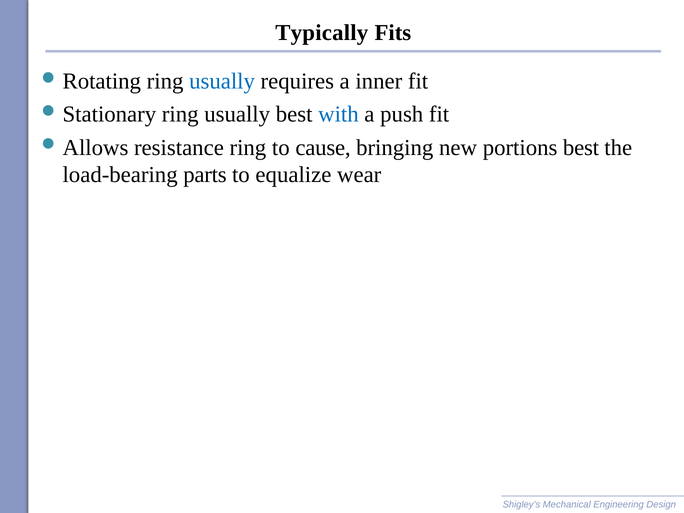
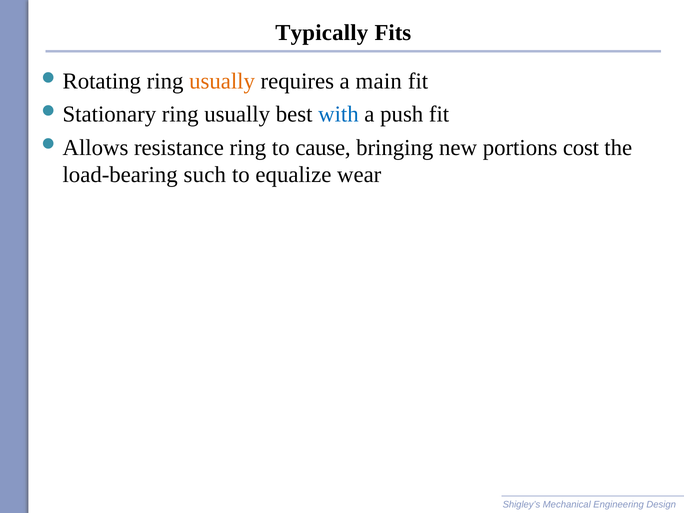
usually colour: blue -> orange (222, 81)
inner: inner -> main (379, 81)
portions best: best -> cost (581, 147)
parts: parts -> such (205, 175)
